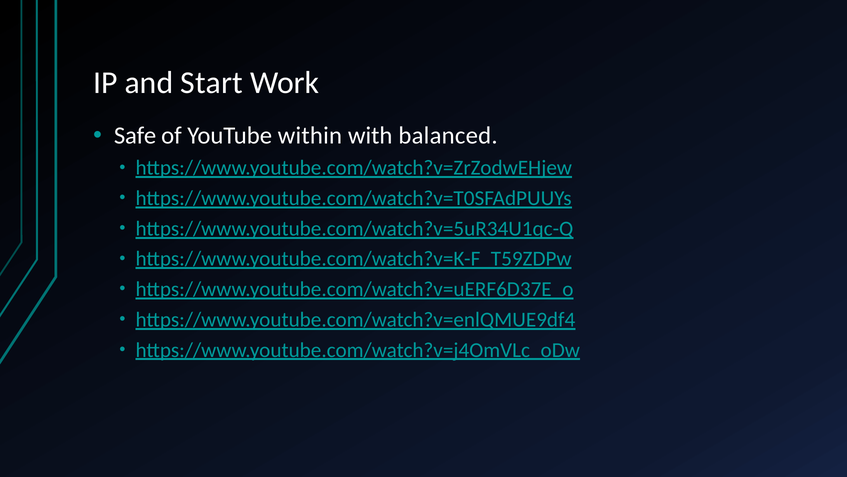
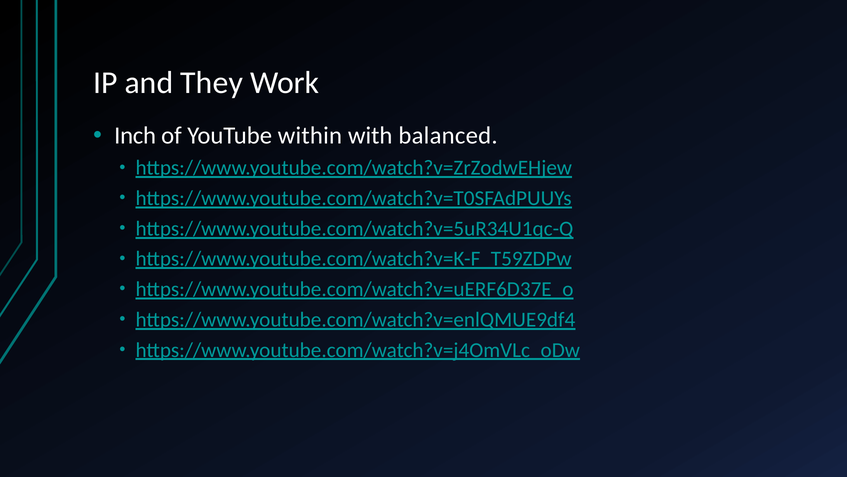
Start: Start -> They (212, 83)
Safe: Safe -> Inch (135, 136)
